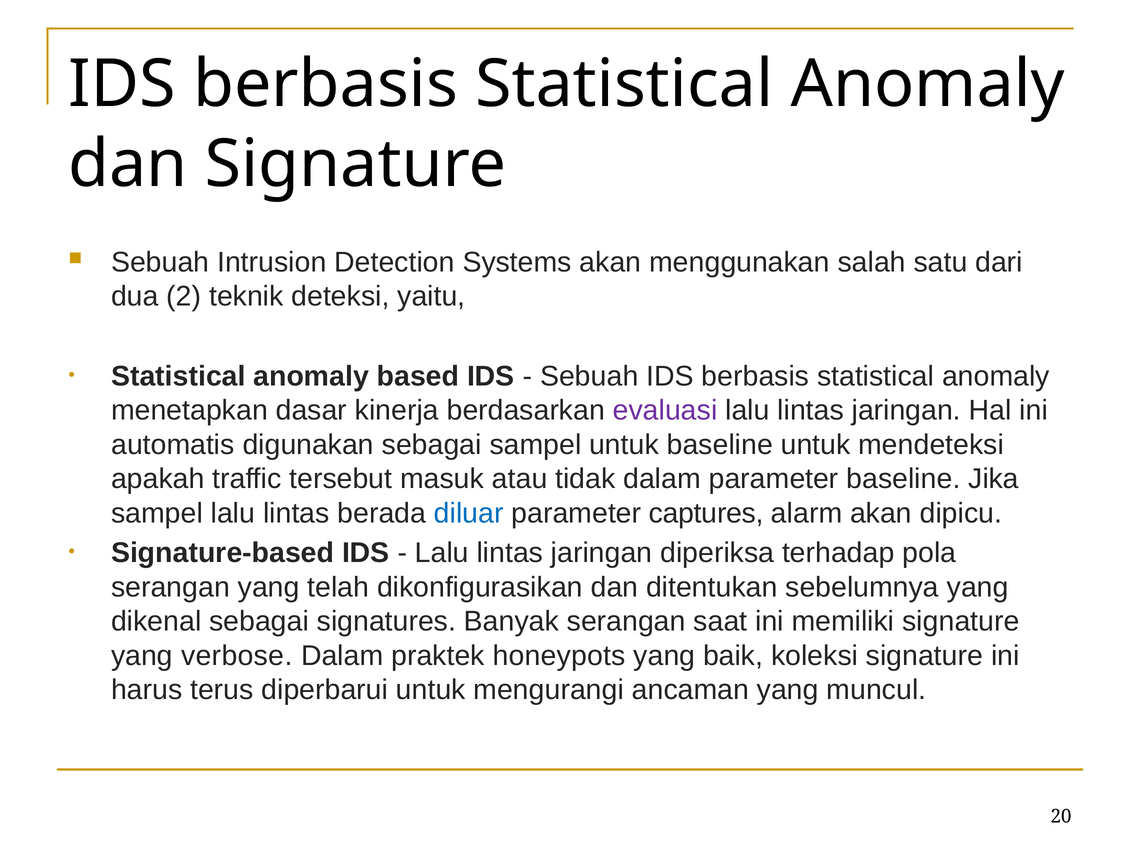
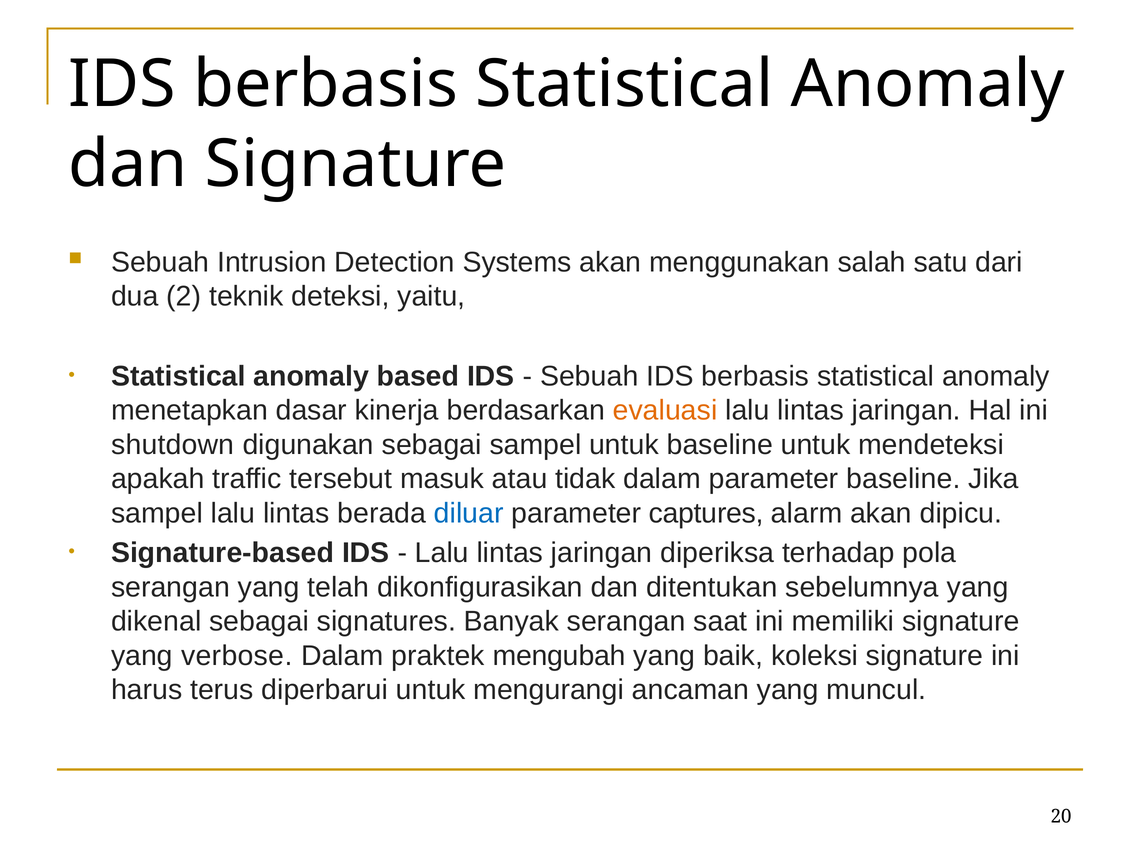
evaluasi colour: purple -> orange (665, 411)
automatis: automatis -> shutdown (173, 445)
honeypots: honeypots -> mengubah (559, 656)
